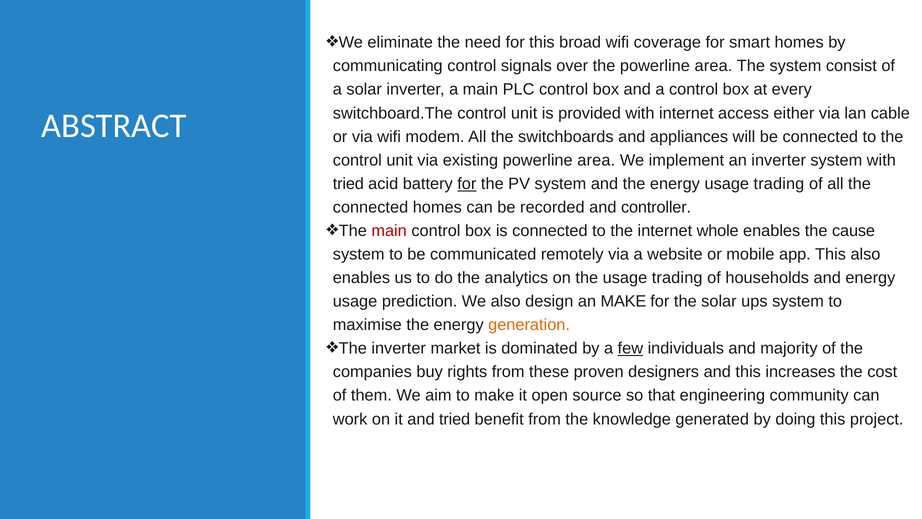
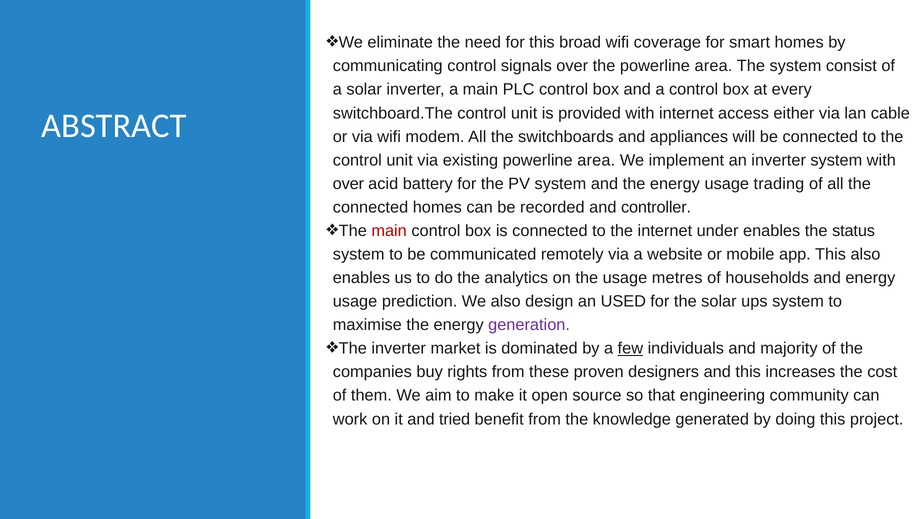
tried: tried -> over (348, 184)
for underline: present -> none (467, 184)
whole: whole -> under (718, 231)
cause: cause -> status (854, 231)
the usage trading: trading -> metres (677, 278)
an MAKE: MAKE -> USED (623, 301)
generation colour: orange -> purple (529, 325)
